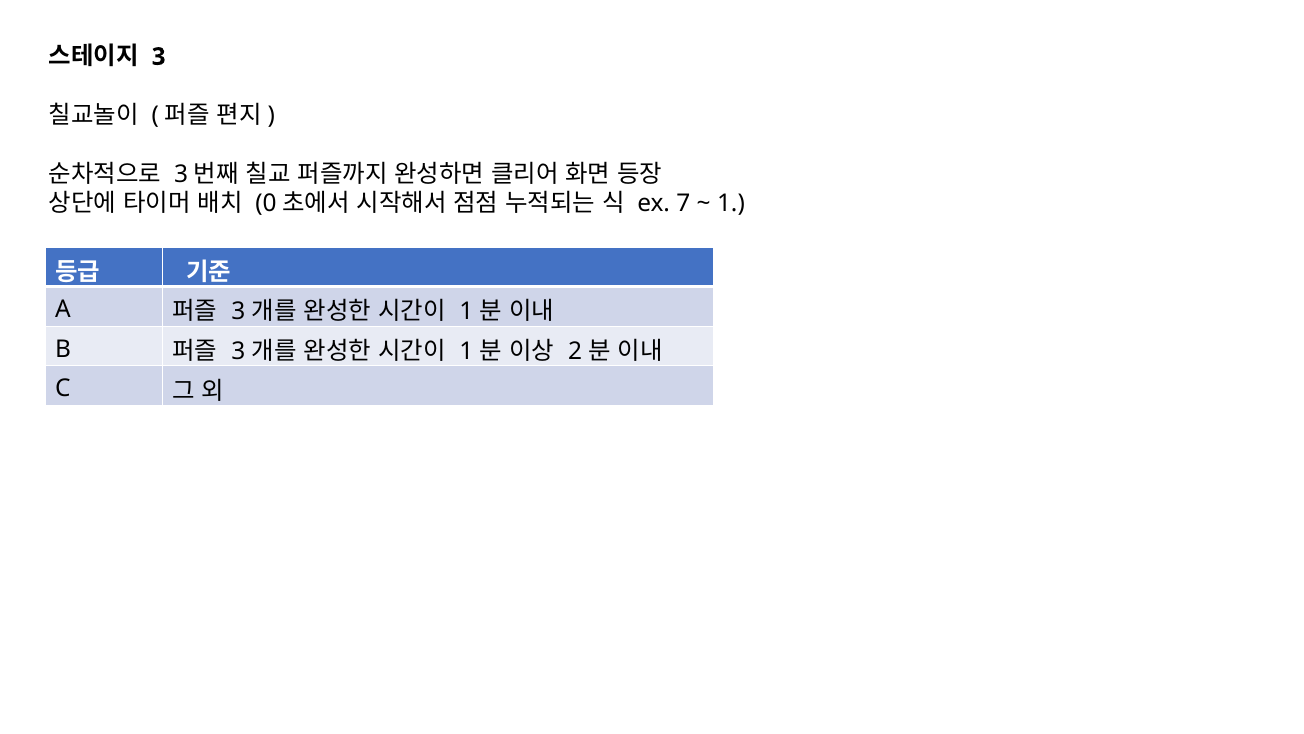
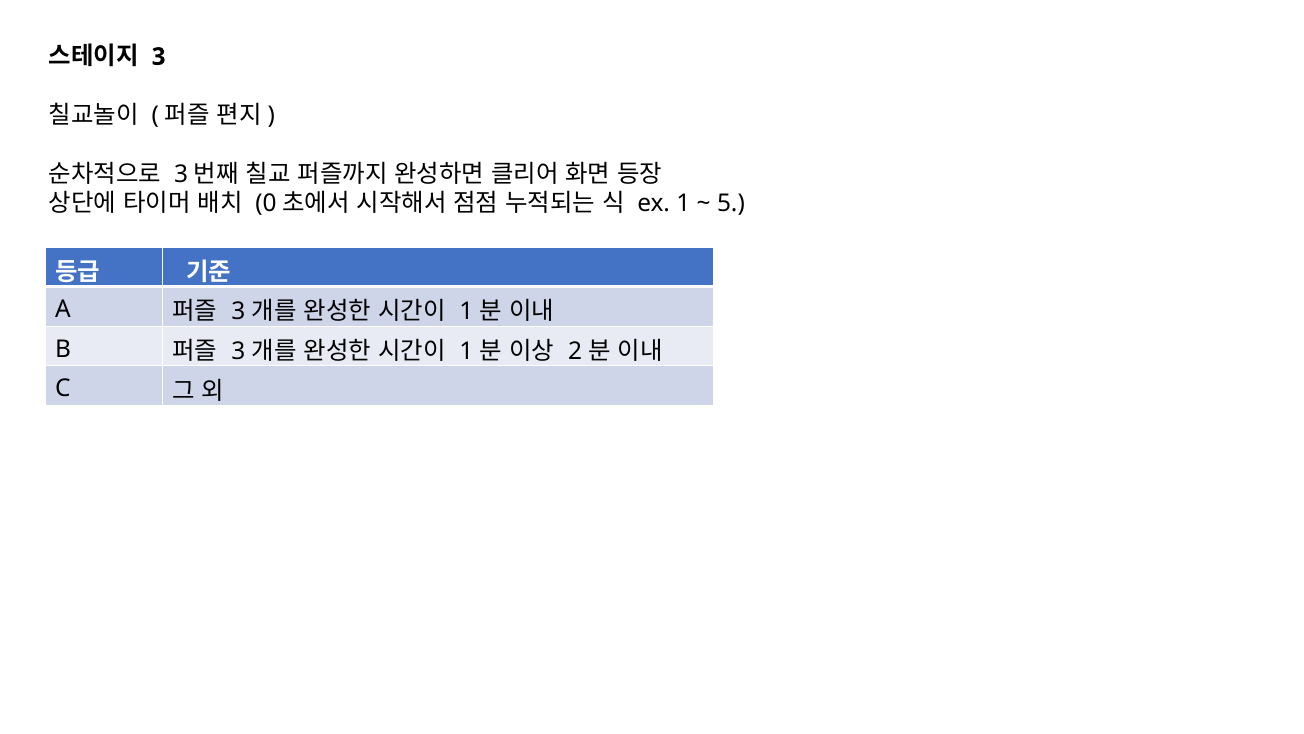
ex 7: 7 -> 1 (683, 203)
1: 1 -> 5 (731, 203)
